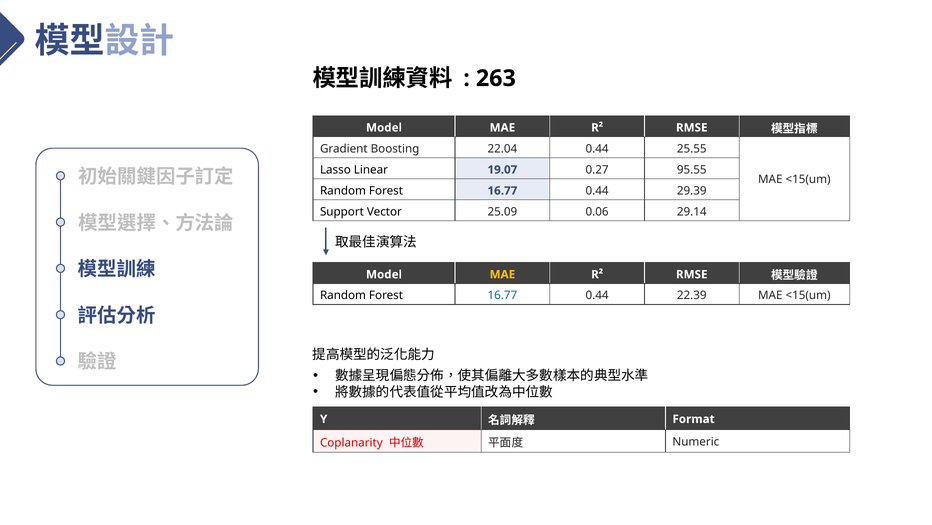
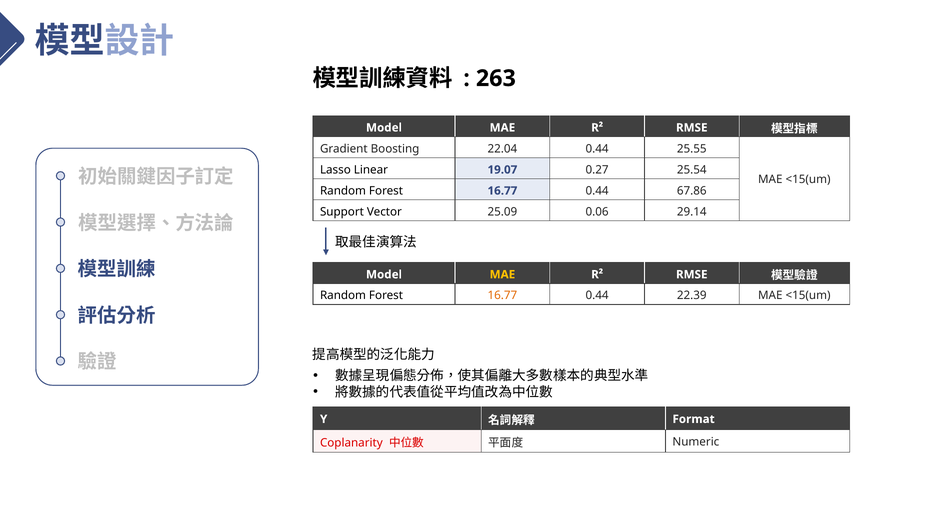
95.55: 95.55 -> 25.54 (692, 170)
29.39: 29.39 -> 67.86 (692, 191)
16.77 colour: blue -> orange (502, 295)
